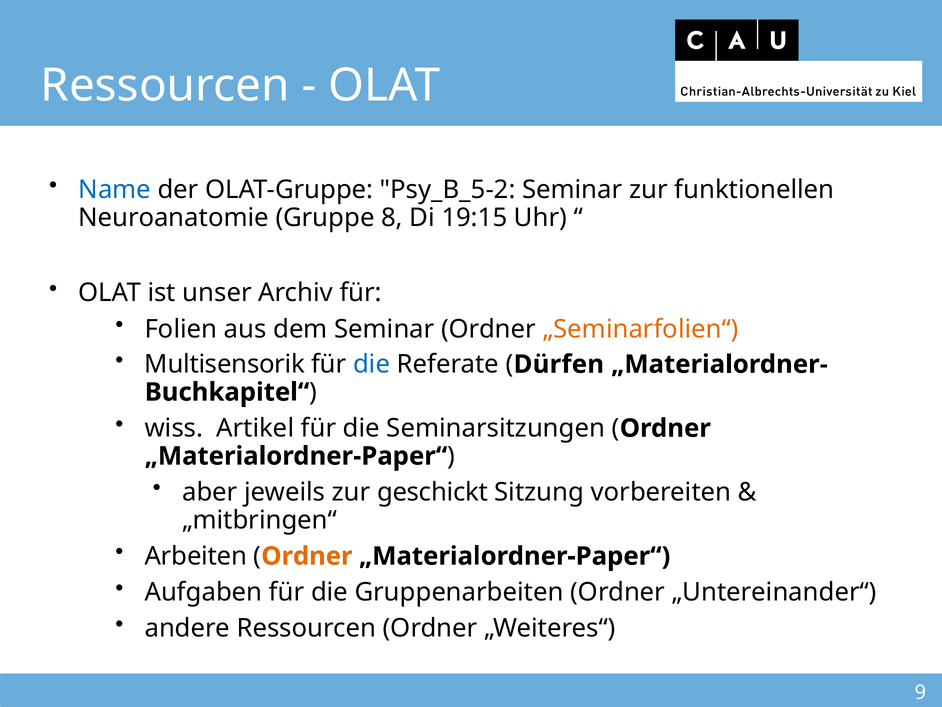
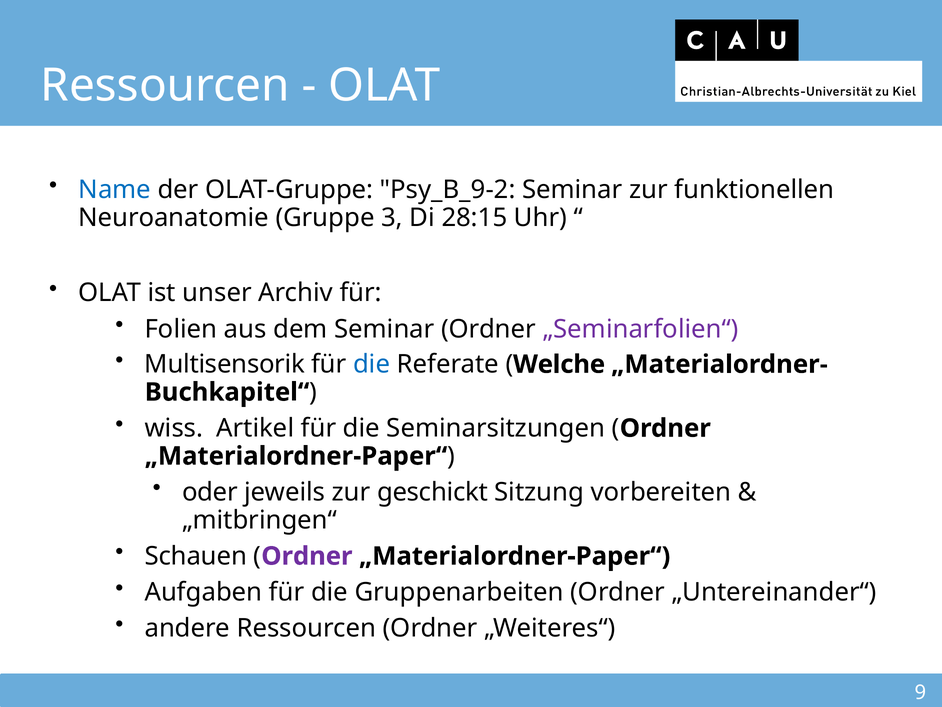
Psy_B_5-2: Psy_B_5-2 -> Psy_B_9-2 (448, 190)
8: 8 -> 3 (392, 217)
19:15: 19:15 -> 28:15 (474, 217)
„Seminarfolien“ colour: orange -> purple (641, 329)
Dürfen: Dürfen -> Welche (559, 364)
aber: aber -> oder (210, 492)
Arbeiten: Arbeiten -> Schauen (196, 556)
Ordner colour: orange -> purple (307, 556)
